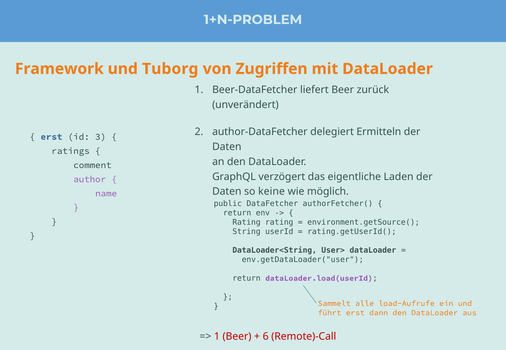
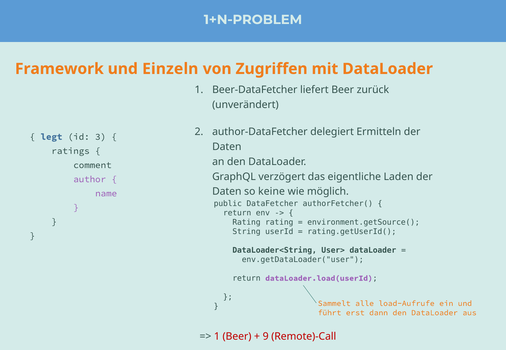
Tuborg: Tuborg -> Einzeln (170, 69)
erst: erst -> legt (51, 137)
6: 6 -> 9 (266, 337)
